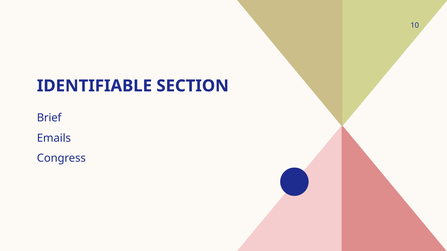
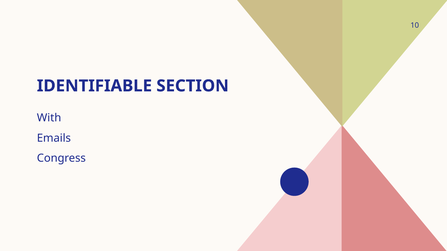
Brief: Brief -> With (49, 118)
